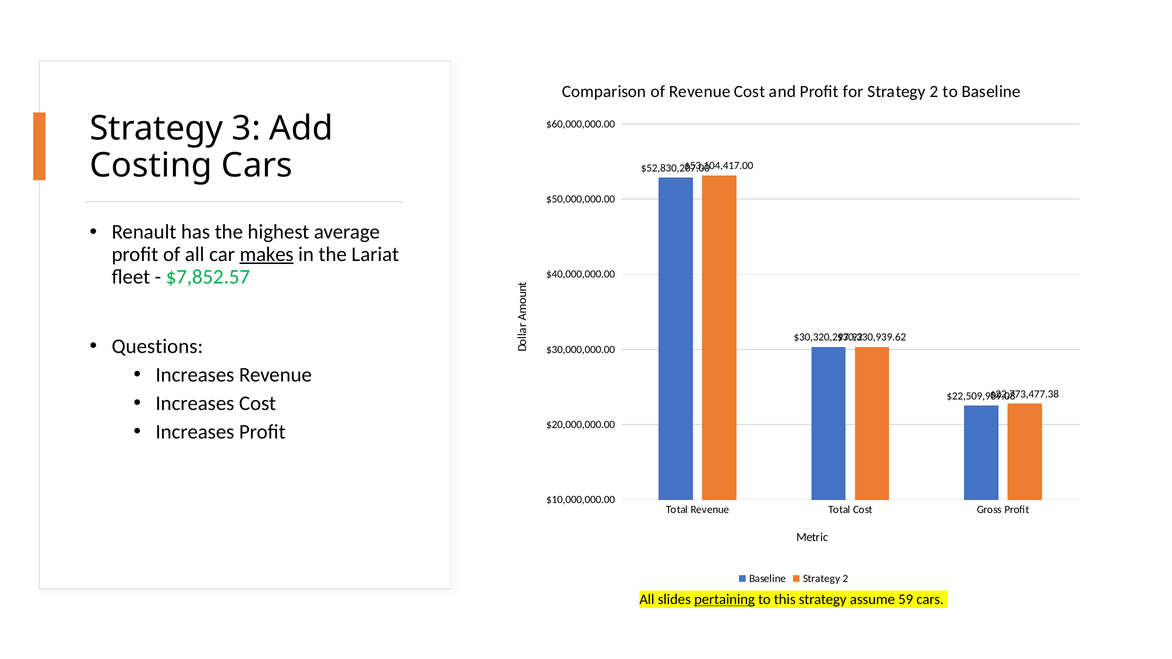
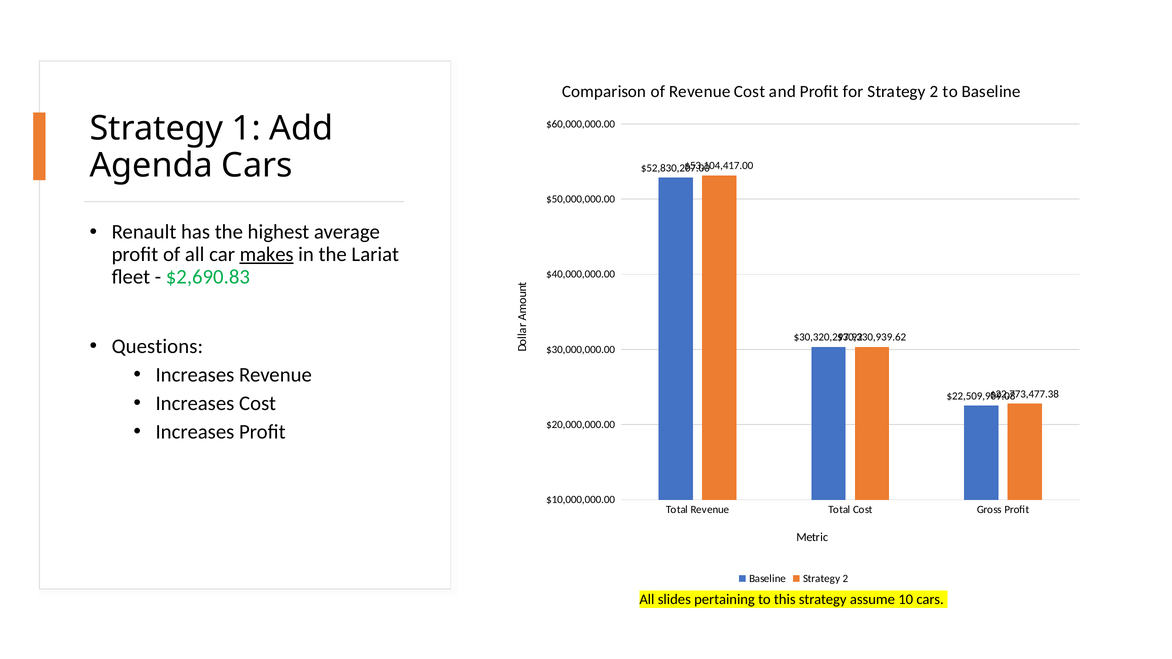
3: 3 -> 1 (246, 129)
Costing: Costing -> Agenda (151, 165)
$7,852.57: $7,852.57 -> $2,690.83 (208, 277)
pertaining underline: present -> none (725, 600)
59: 59 -> 10 (906, 600)
